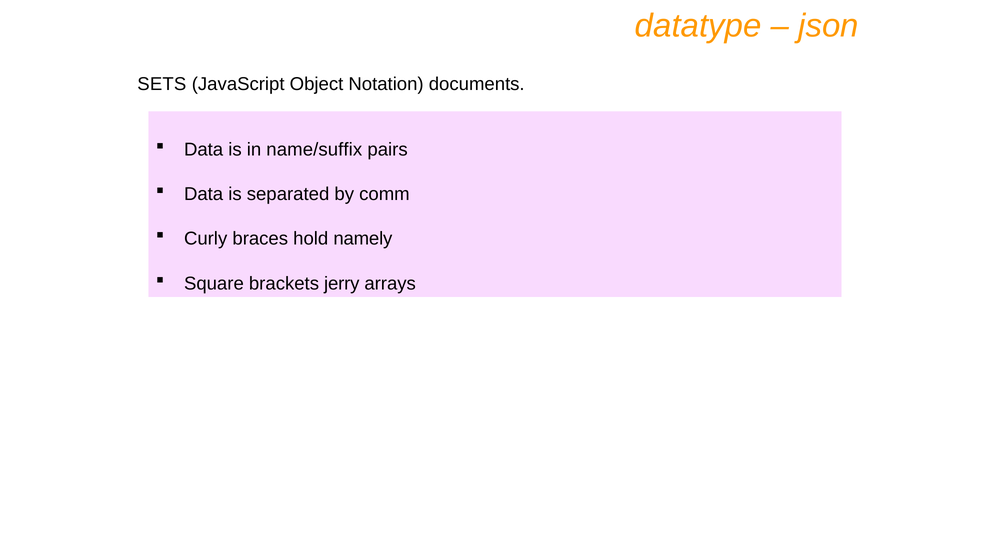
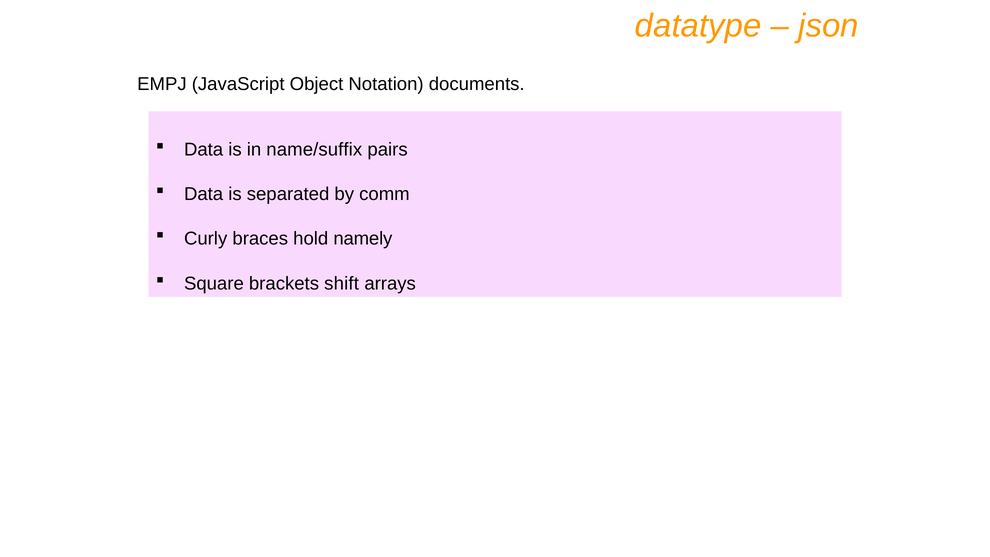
SETS: SETS -> EMPJ (162, 84)
jerry: jerry -> shift (342, 283)
